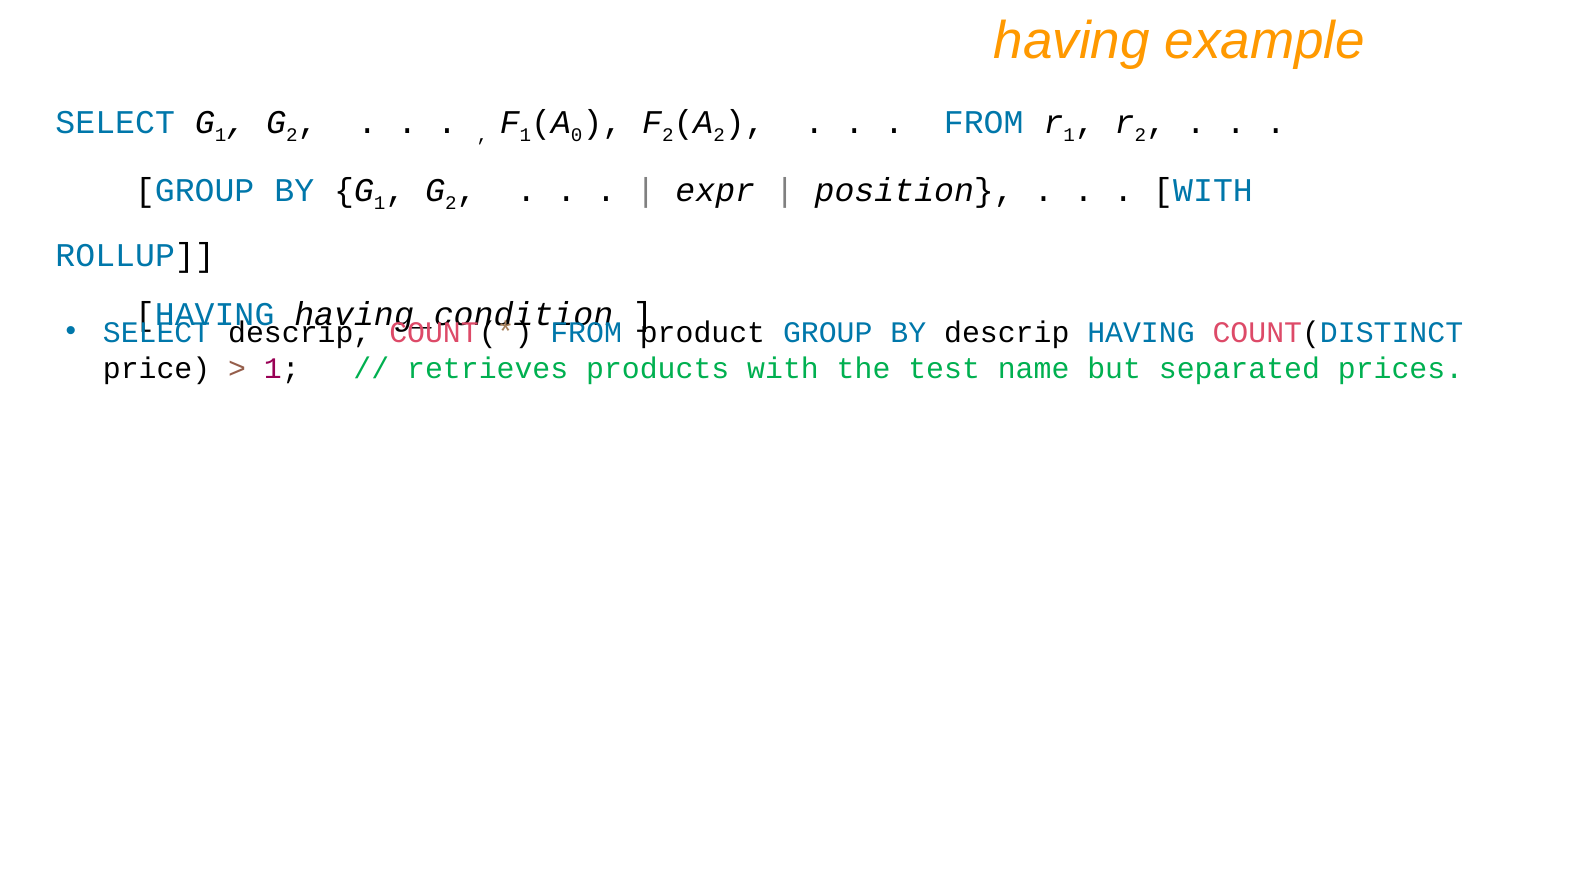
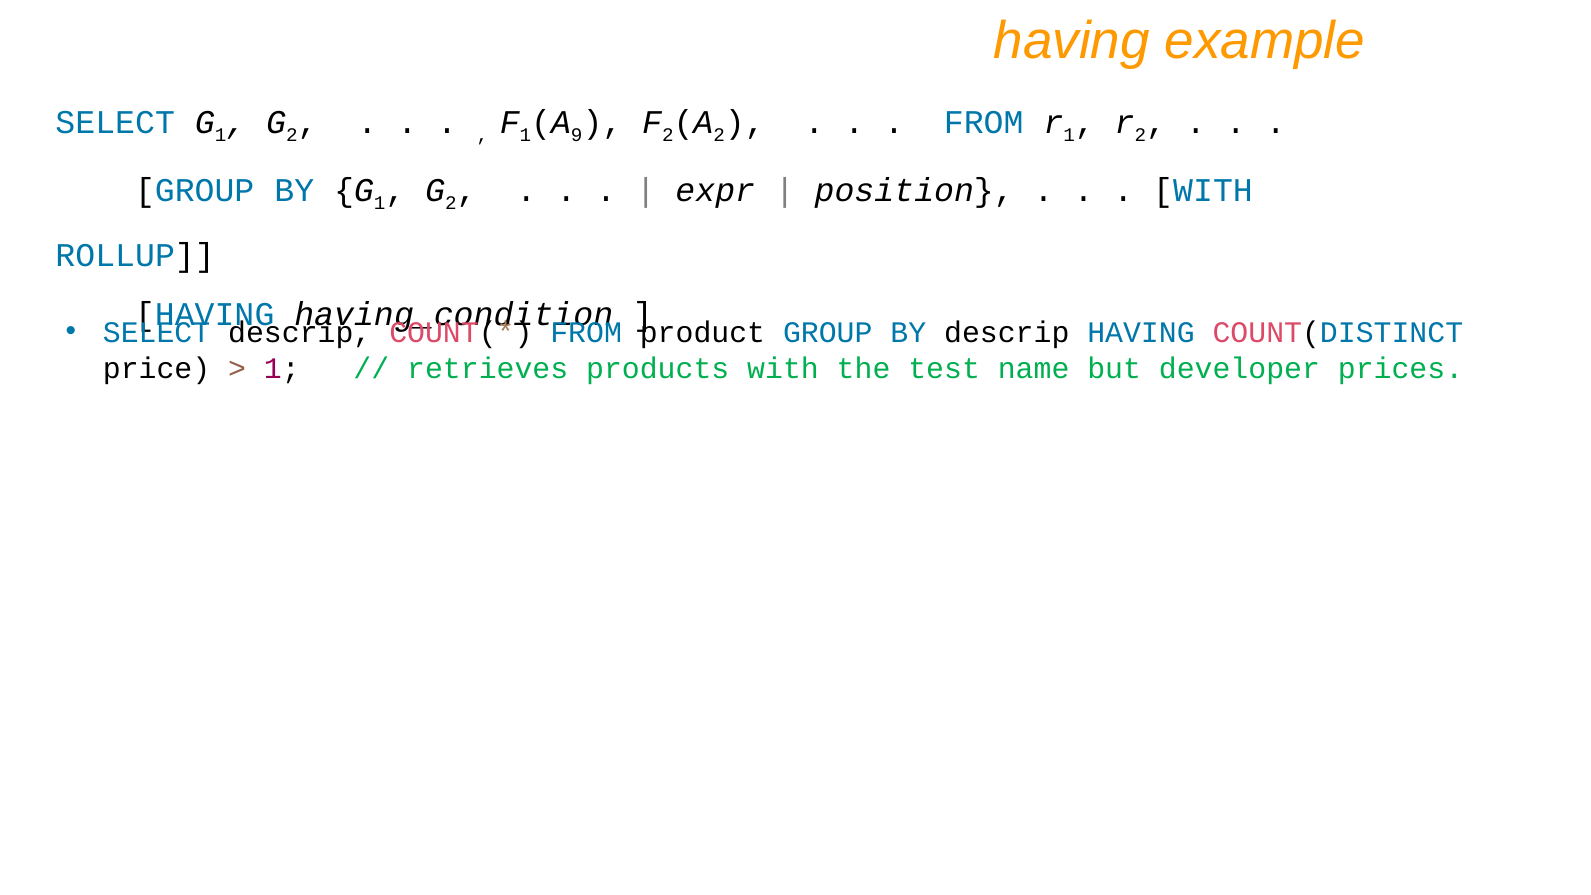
0: 0 -> 9 (577, 135)
separated: separated -> developer (1239, 368)
